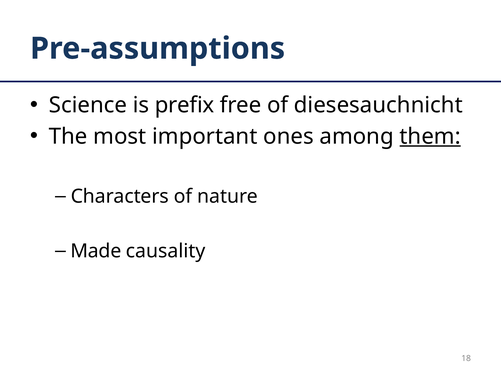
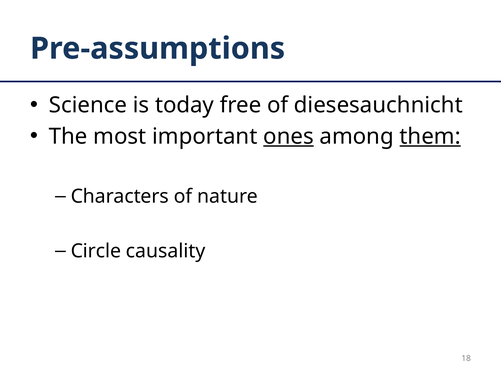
prefix: prefix -> today (185, 105)
ones underline: none -> present (288, 136)
Made: Made -> Circle (96, 251)
